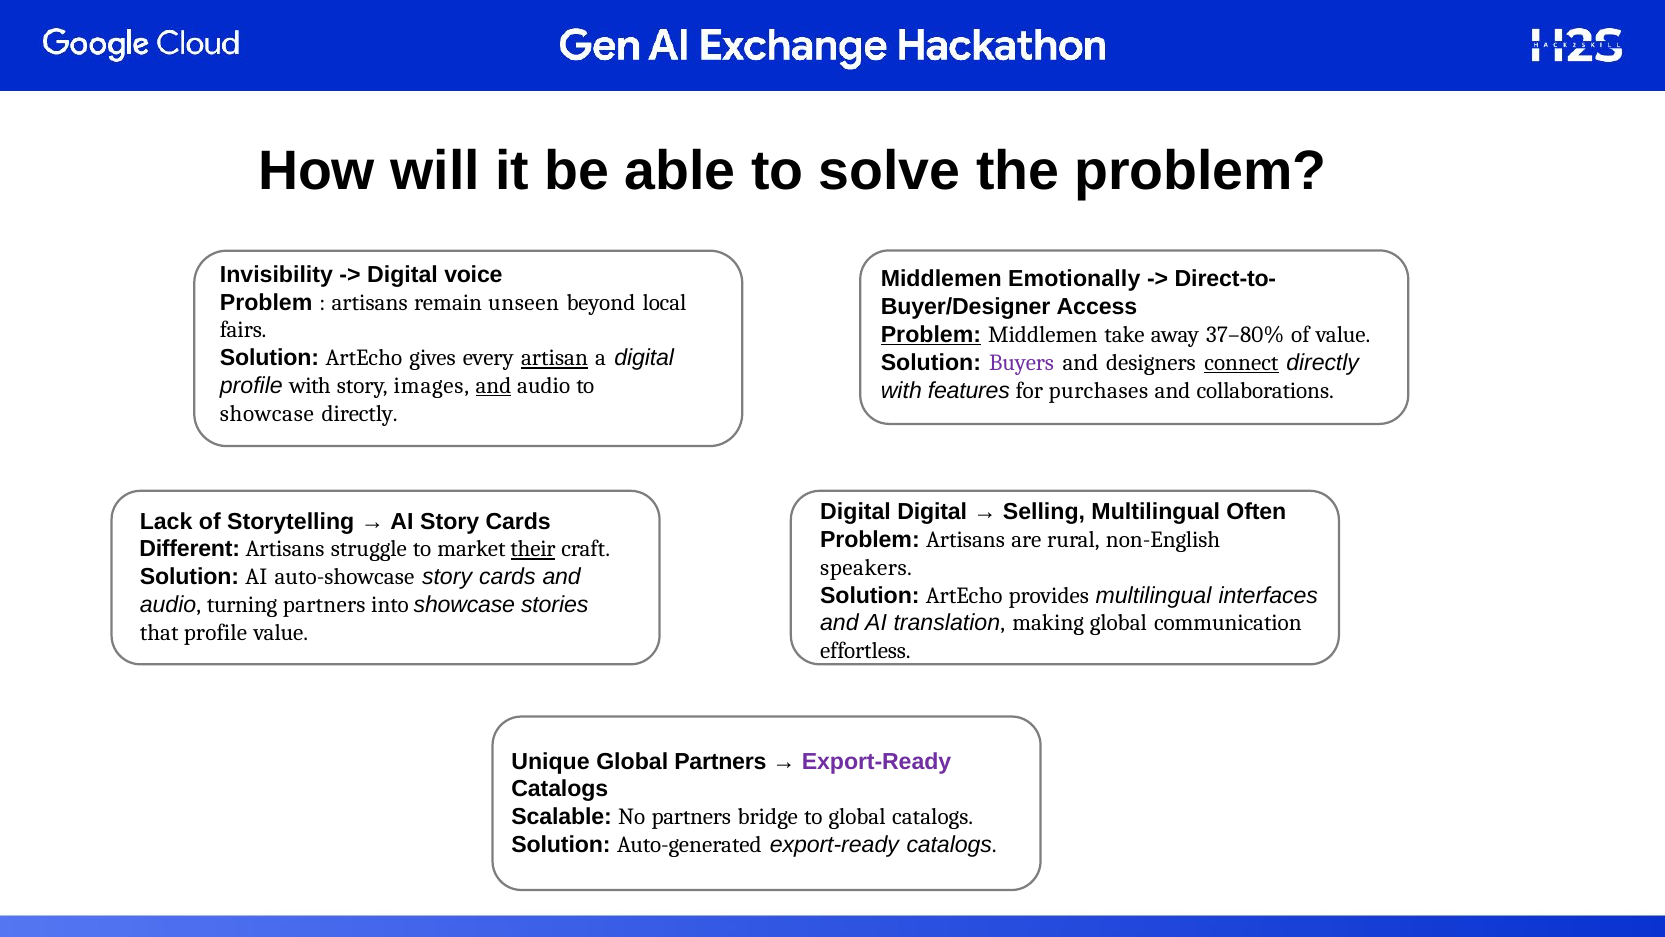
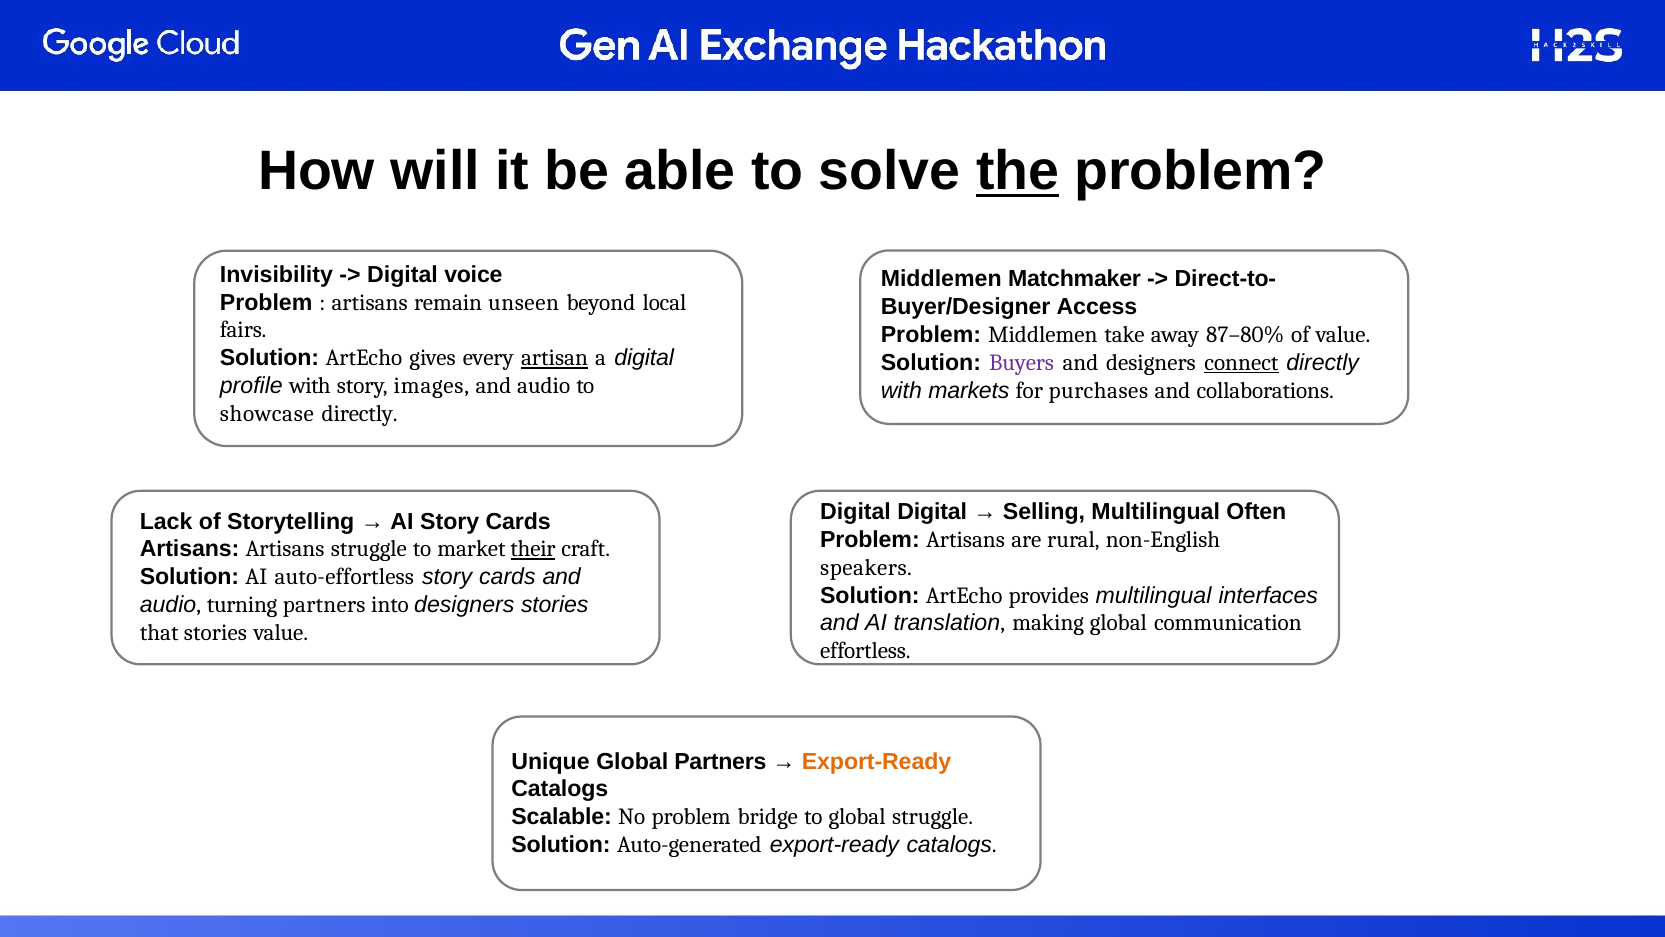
the underline: none -> present (1018, 172)
Emotionally: Emotionally -> Matchmaker (1074, 279)
Problem underline: present -> none (931, 335)
37–80%: 37–80% -> 87–80% (1245, 335)
and underline: present -> none (494, 386)
features: features -> markets (969, 390)
Different: Different -> Artisans (190, 549)
auto-showcase: auto-showcase -> auto-effortless (344, 577)
into showcase: showcase -> designers (464, 604)
that profile: profile -> stories (215, 632)
Export-Ready colour: purple -> orange (877, 761)
No partners: partners -> problem (691, 817)
global catalogs: catalogs -> struggle (933, 817)
